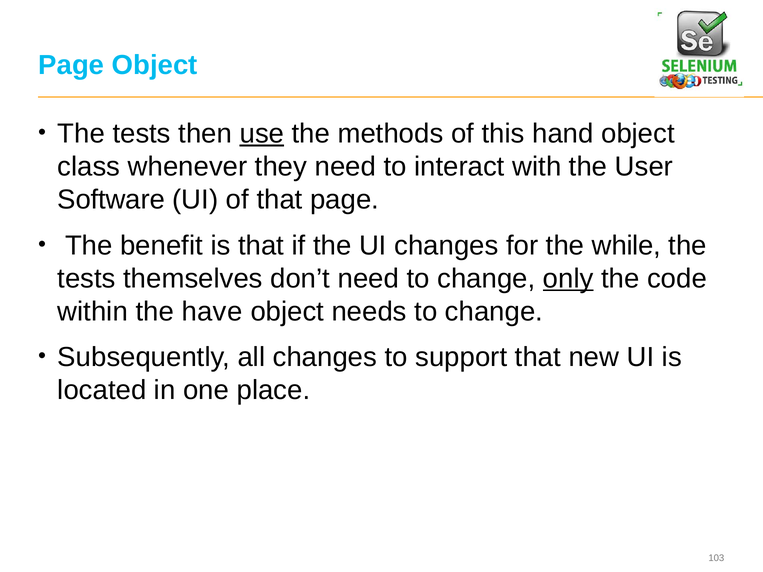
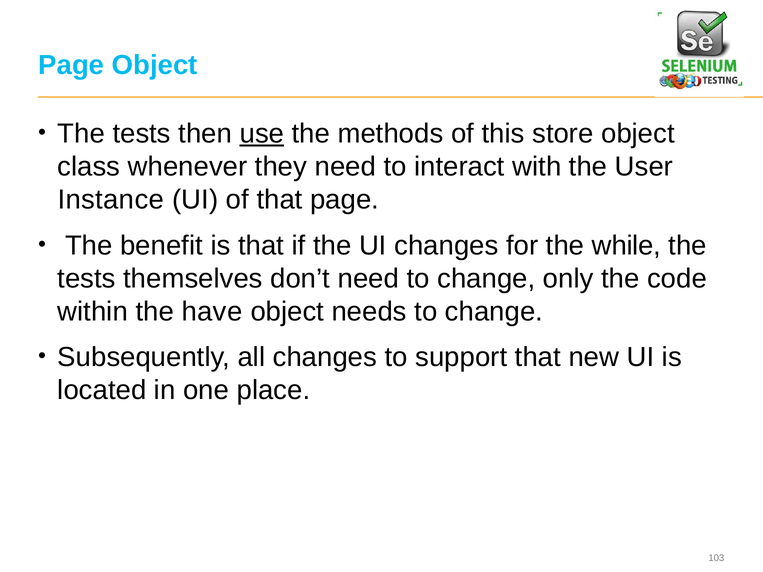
hand: hand -> store (563, 134)
Software: Software -> Instance (111, 200)
only underline: present -> none (568, 279)
